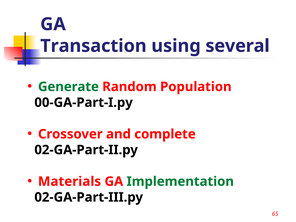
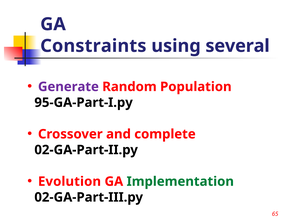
Transaction: Transaction -> Constraints (93, 46)
Generate colour: green -> purple (68, 87)
00-GA-Part-I.py: 00-GA-Part-I.py -> 95-GA-Part-I.py (84, 103)
Materials: Materials -> Evolution (69, 181)
